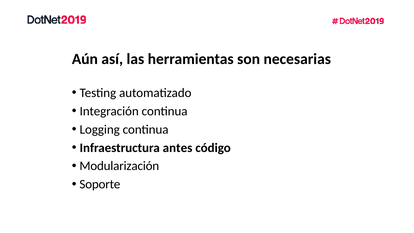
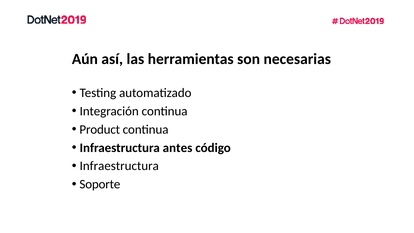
Logging: Logging -> Product (100, 129)
Modularización: Modularización -> Infraestructura (119, 166)
